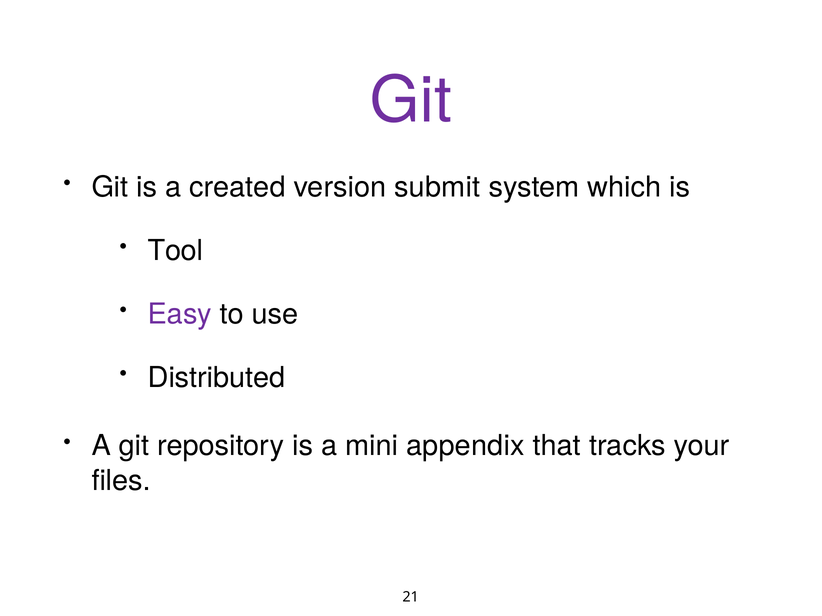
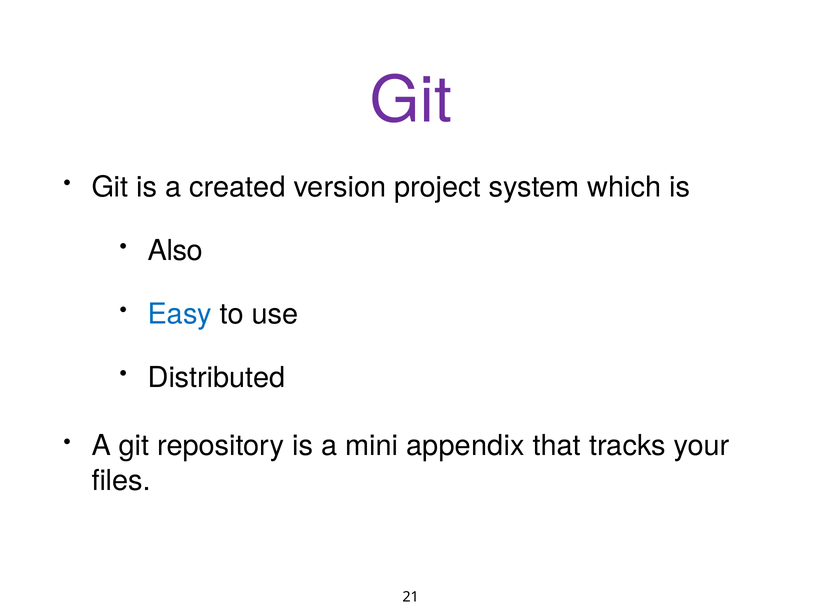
submit: submit -> project (437, 187)
Tool: Tool -> Also (175, 251)
Easy colour: purple -> blue (180, 314)
